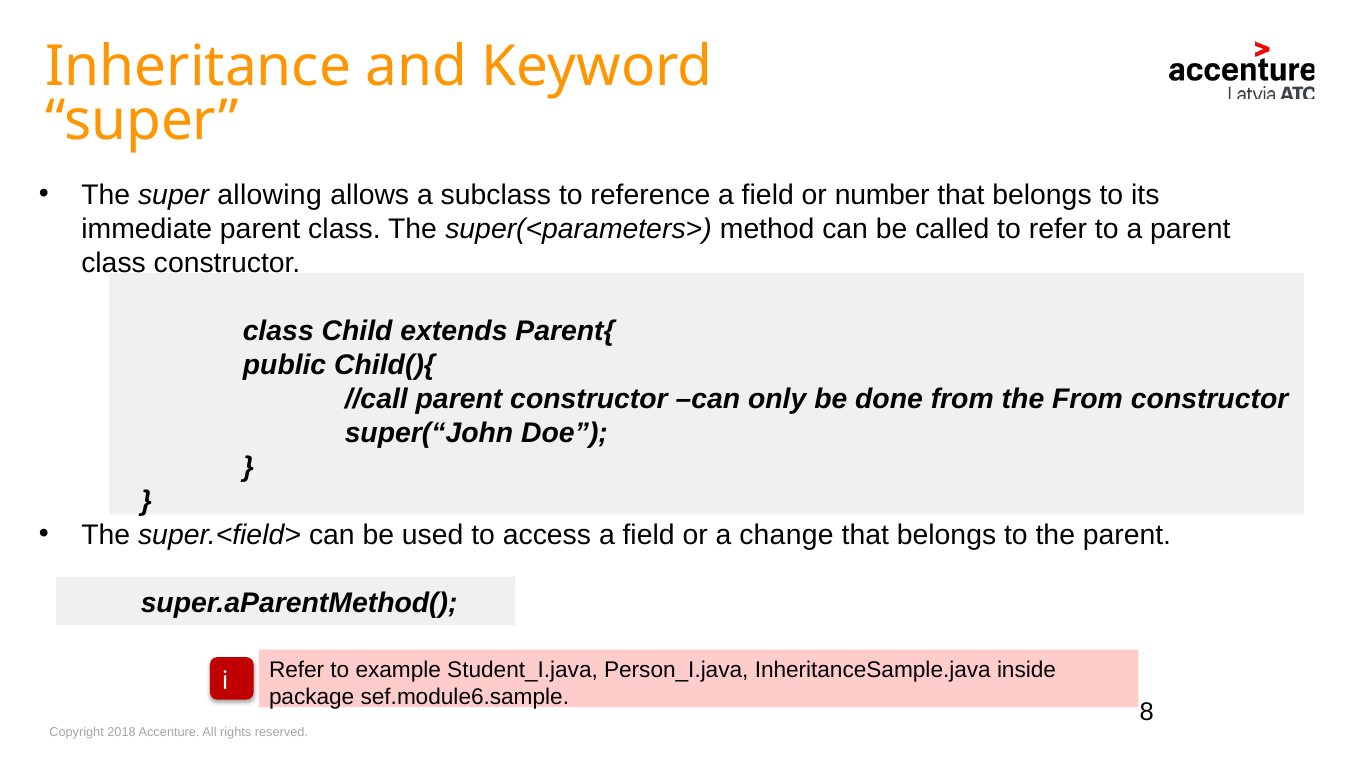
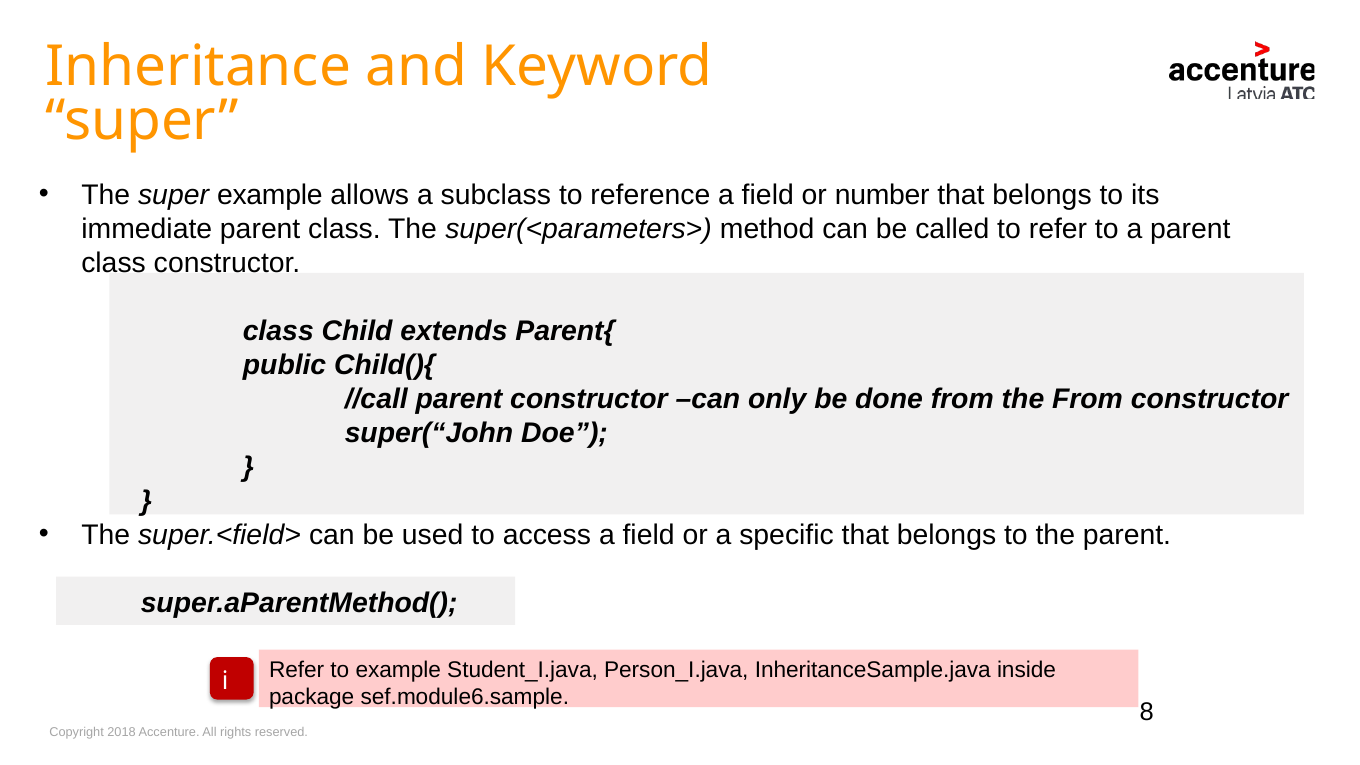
super allowing: allowing -> example (270, 195)
change: change -> specific (787, 535)
